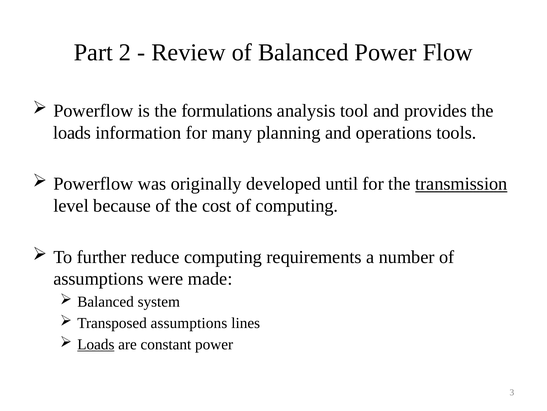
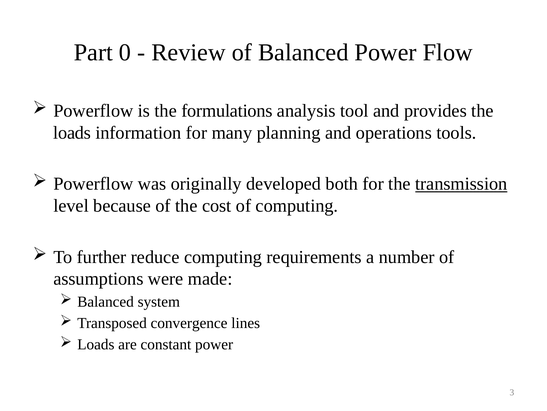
2: 2 -> 0 (125, 52)
until: until -> both (342, 184)
Transposed assumptions: assumptions -> convergence (189, 323)
Loads underline: present -> none (96, 344)
